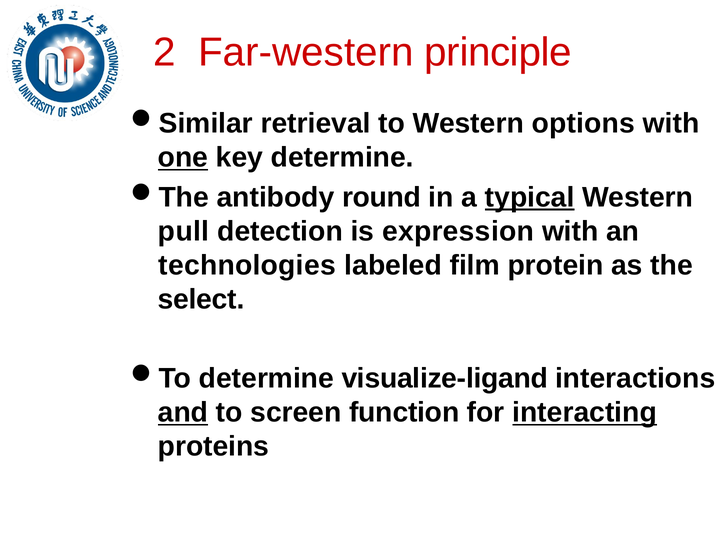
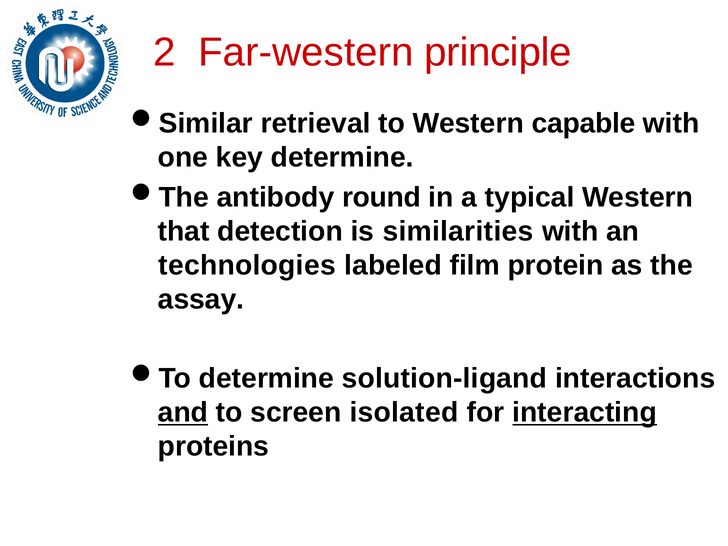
options: options -> capable (584, 124)
one underline: present -> none (183, 158)
typical underline: present -> none (530, 197)
pull: pull -> that (184, 231)
expression: expression -> similarities (458, 231)
select: select -> assay (201, 299)
visualize-ligand: visualize-ligand -> solution-ligand (444, 379)
function: function -> isolated (404, 413)
